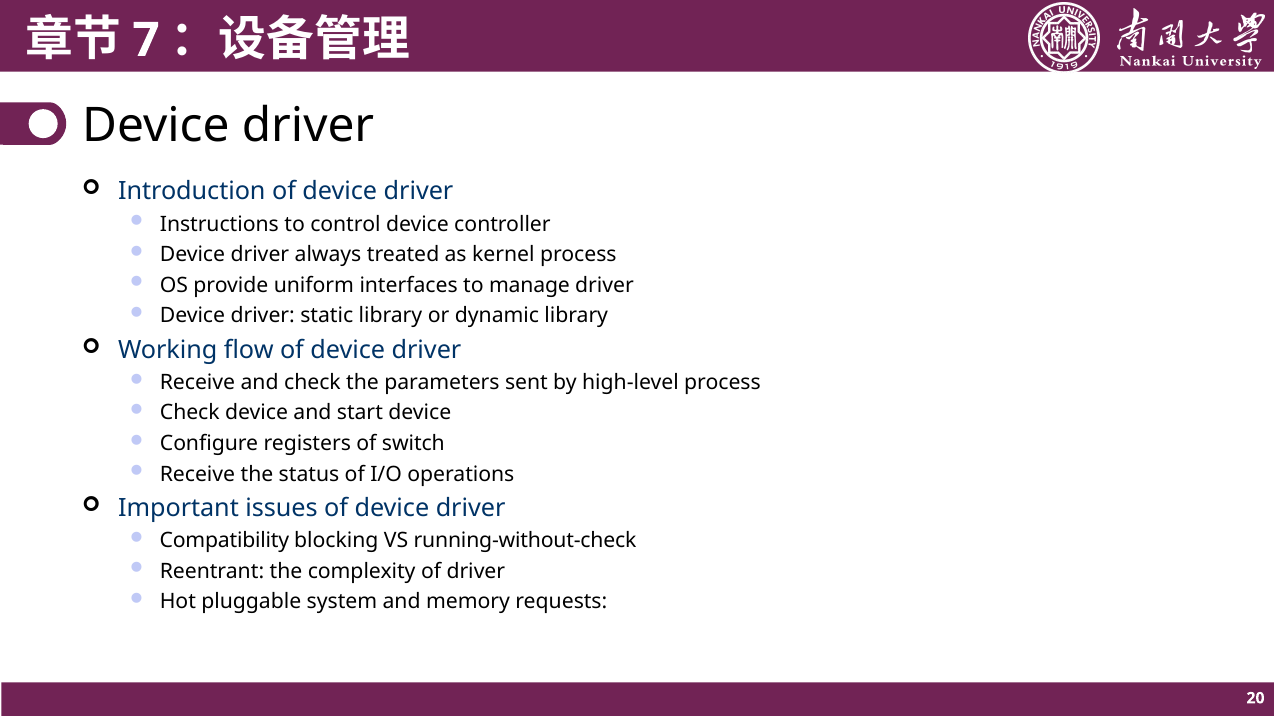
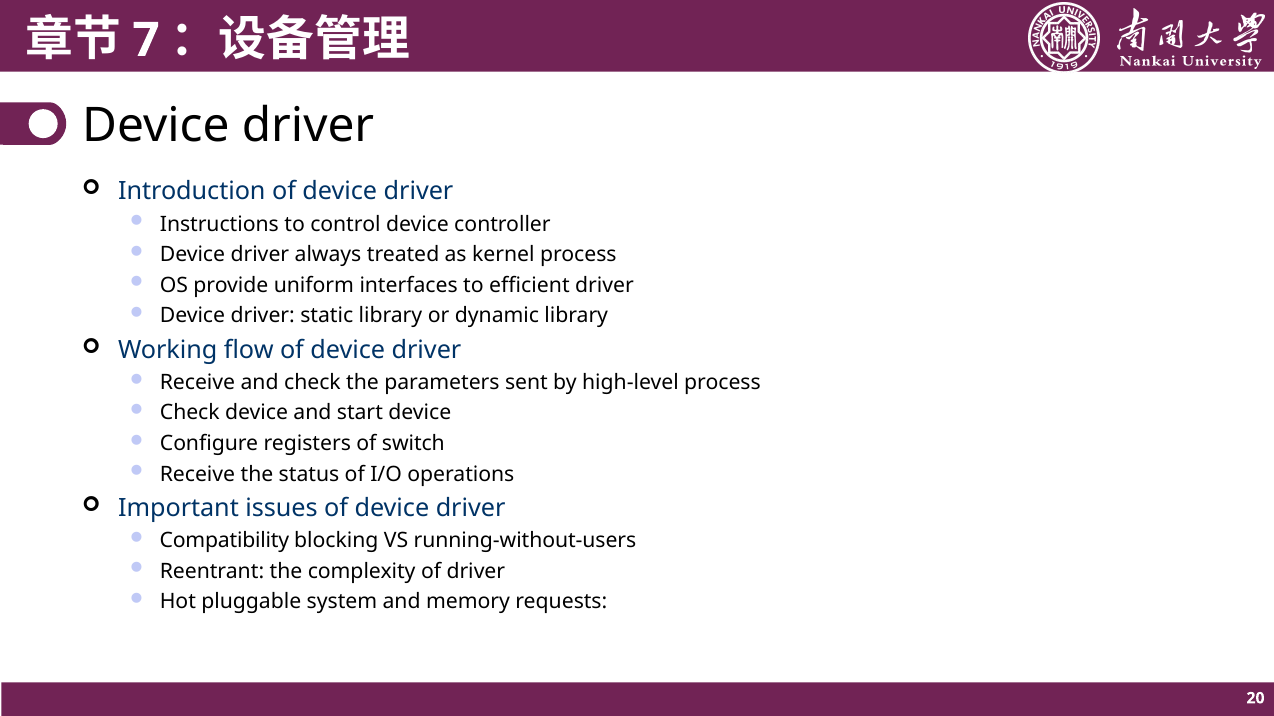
manage: manage -> efficient (529, 285)
running-without-check: running-without-check -> running-without-users (525, 541)
